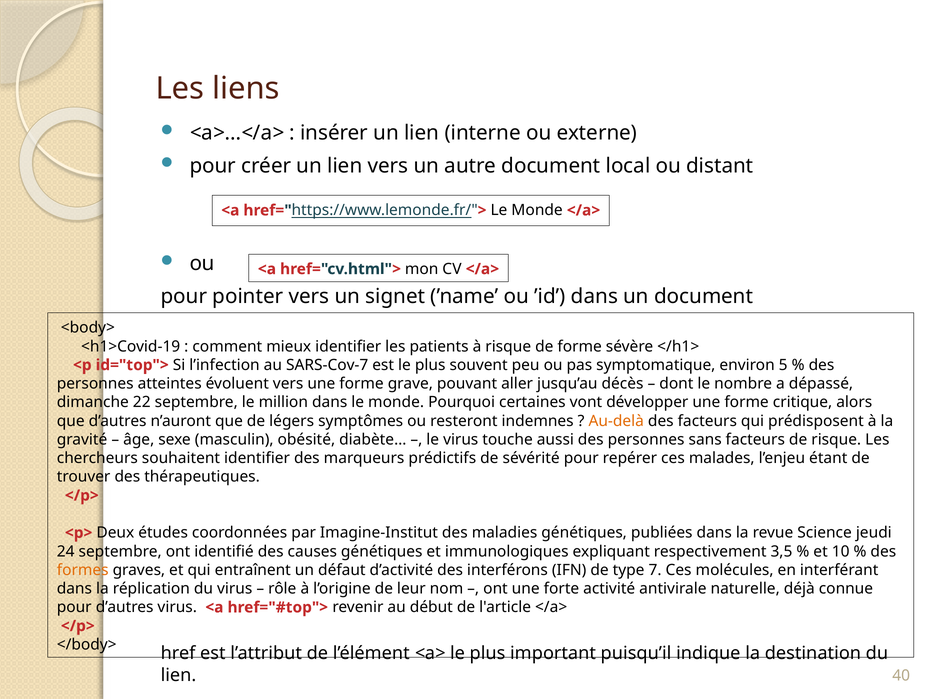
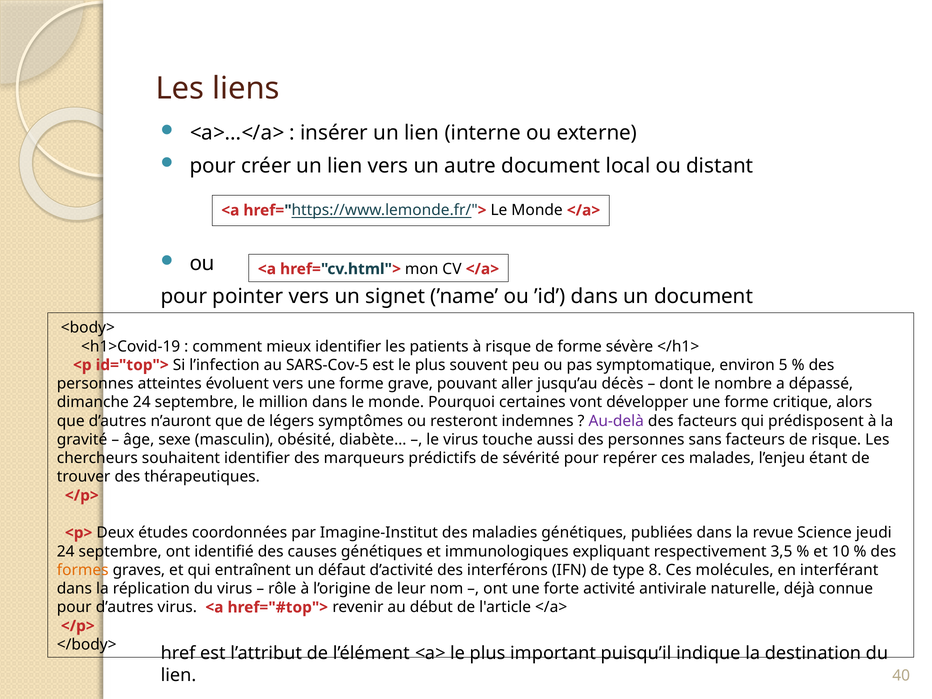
SARS-Cov-7: SARS-Cov-7 -> SARS-Cov-5 (327, 365)
dimanche 22: 22 -> 24 (142, 402)
Au-delà colour: orange -> purple (616, 421)
7: 7 -> 8 (655, 570)
